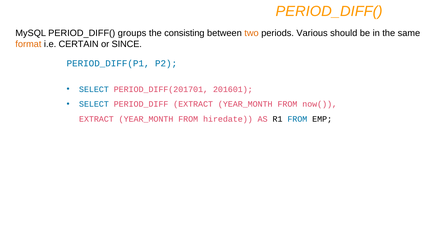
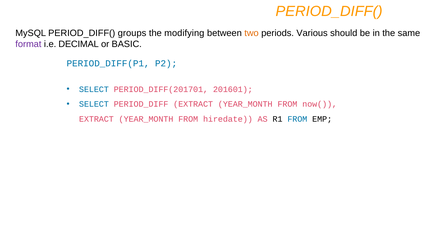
consisting: consisting -> modifying (184, 33)
format colour: orange -> purple (28, 44)
CERTAIN: CERTAIN -> DECIMAL (79, 44)
SINCE: SINCE -> BASIC (127, 44)
